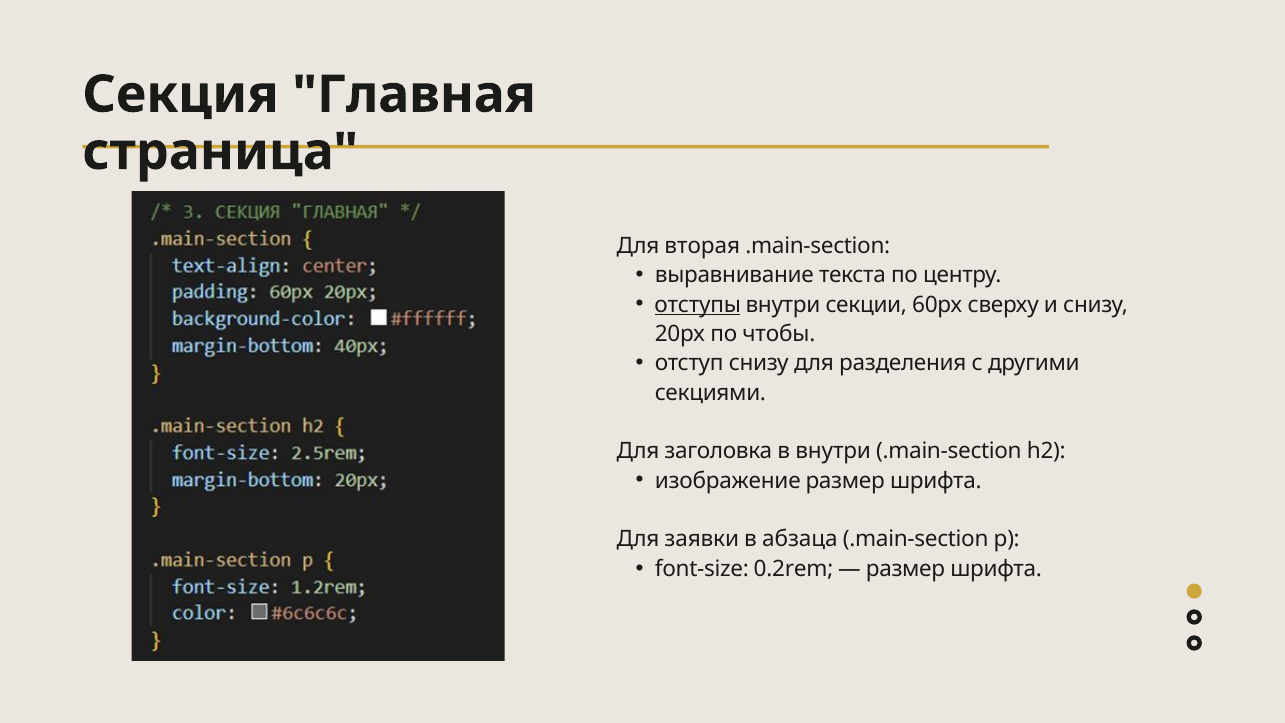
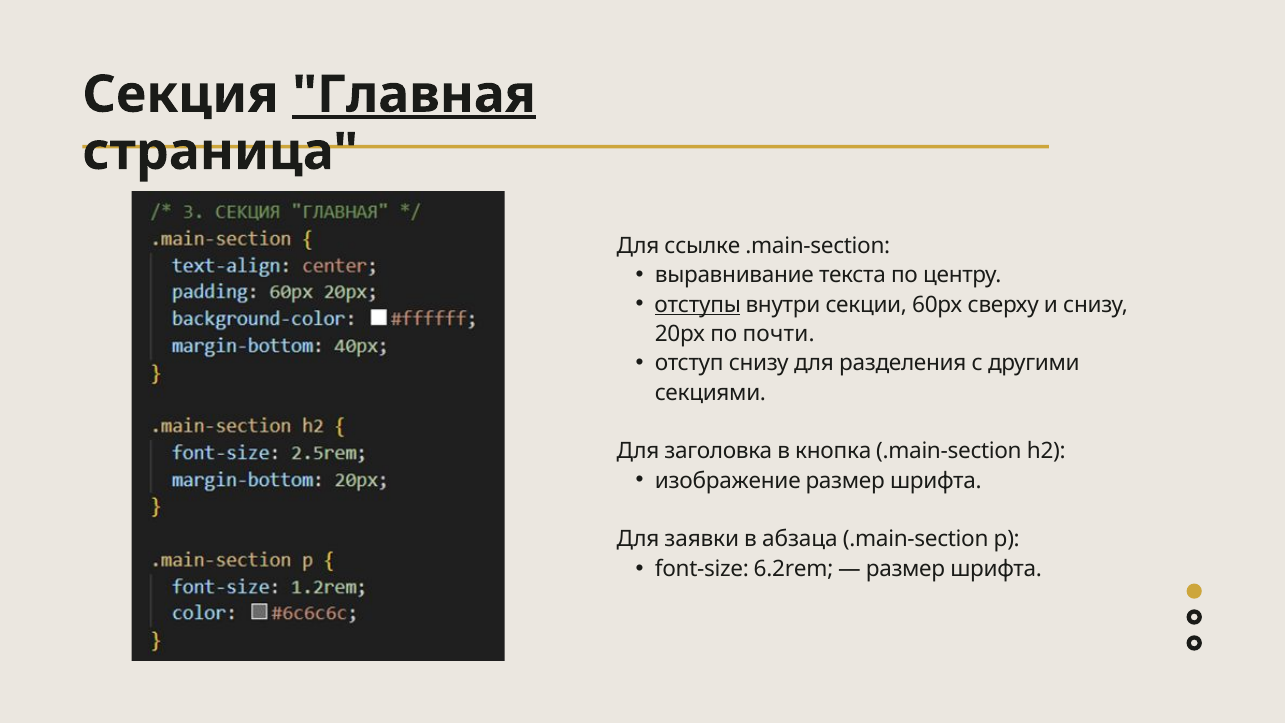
Главная underline: none -> present (414, 95)
вторая: вторая -> ссылке (702, 246)
чтобы: чтобы -> почти (779, 334)
в внутри: внутри -> кнопка (833, 451)
0.2rem: 0.2rem -> 6.2rem (794, 569)
